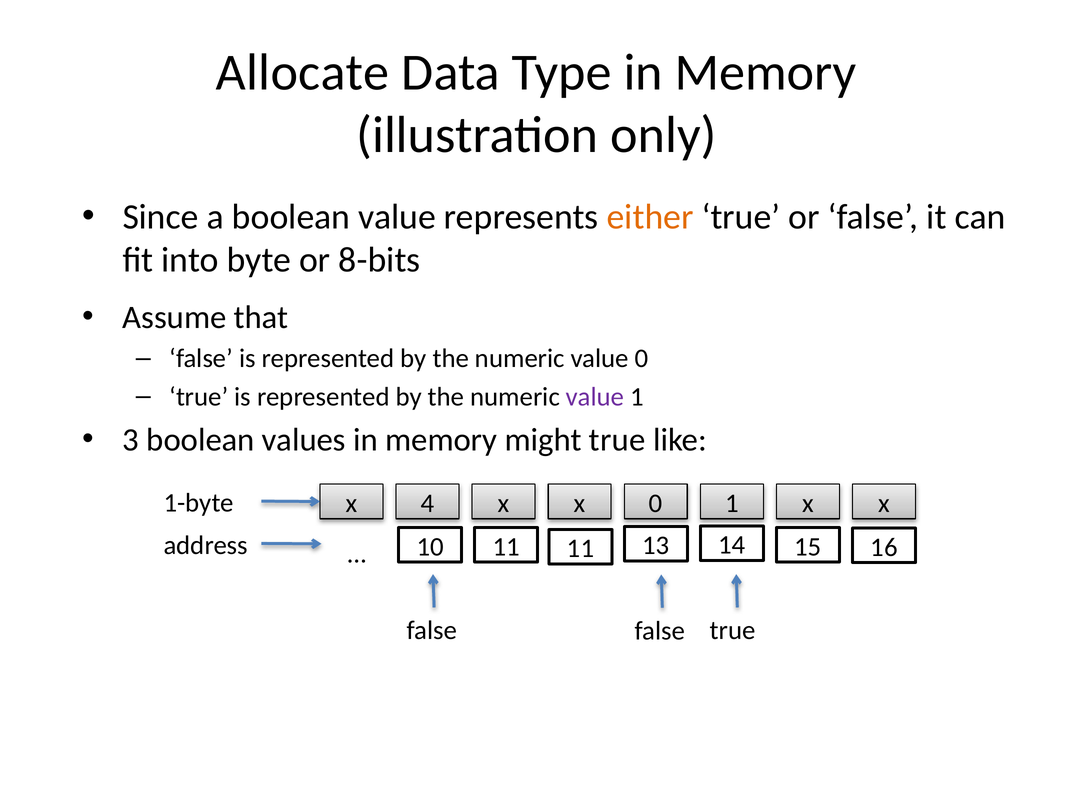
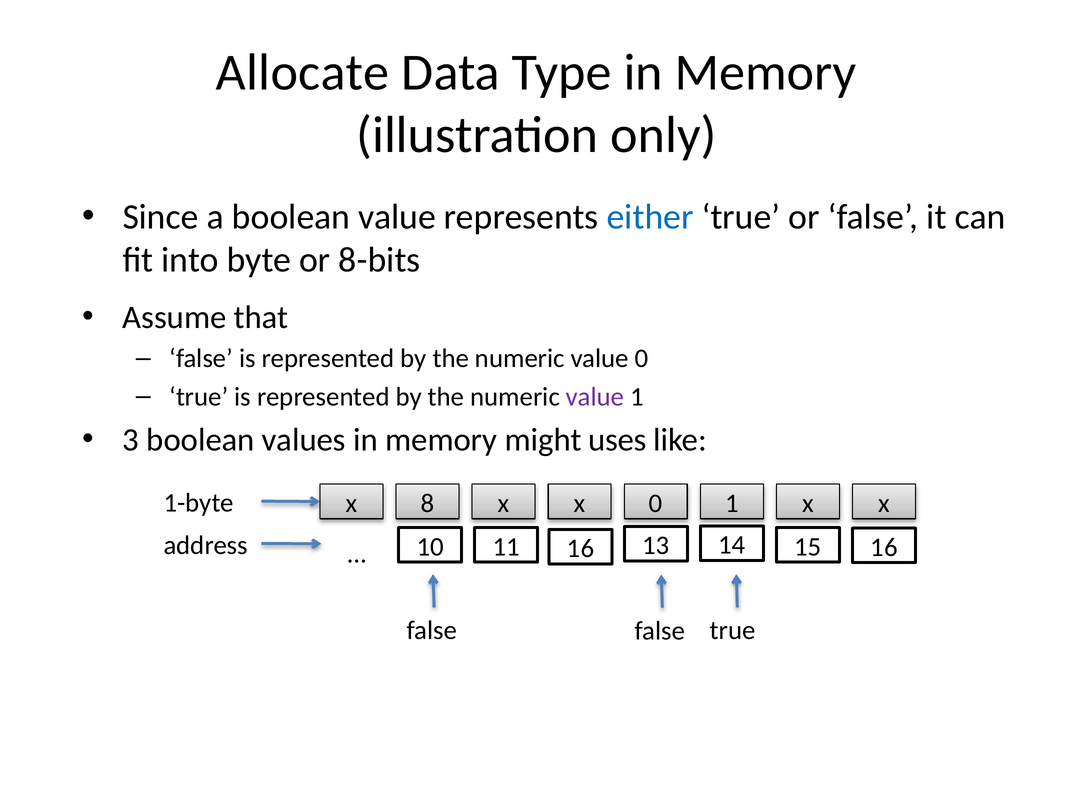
either colour: orange -> blue (650, 217)
might true: true -> uses (618, 440)
4: 4 -> 8 (428, 504)
11 11: 11 -> 16 (581, 549)
